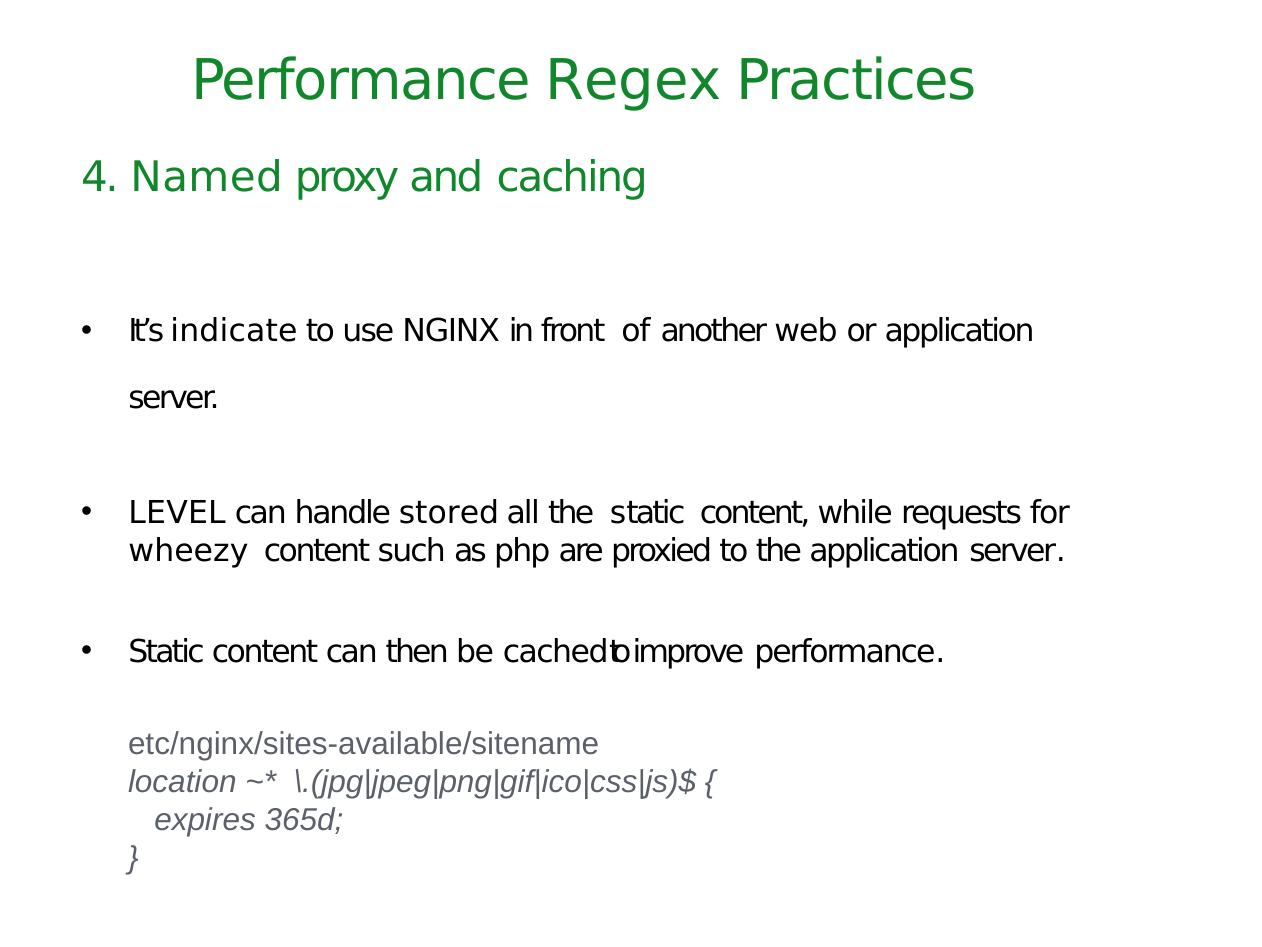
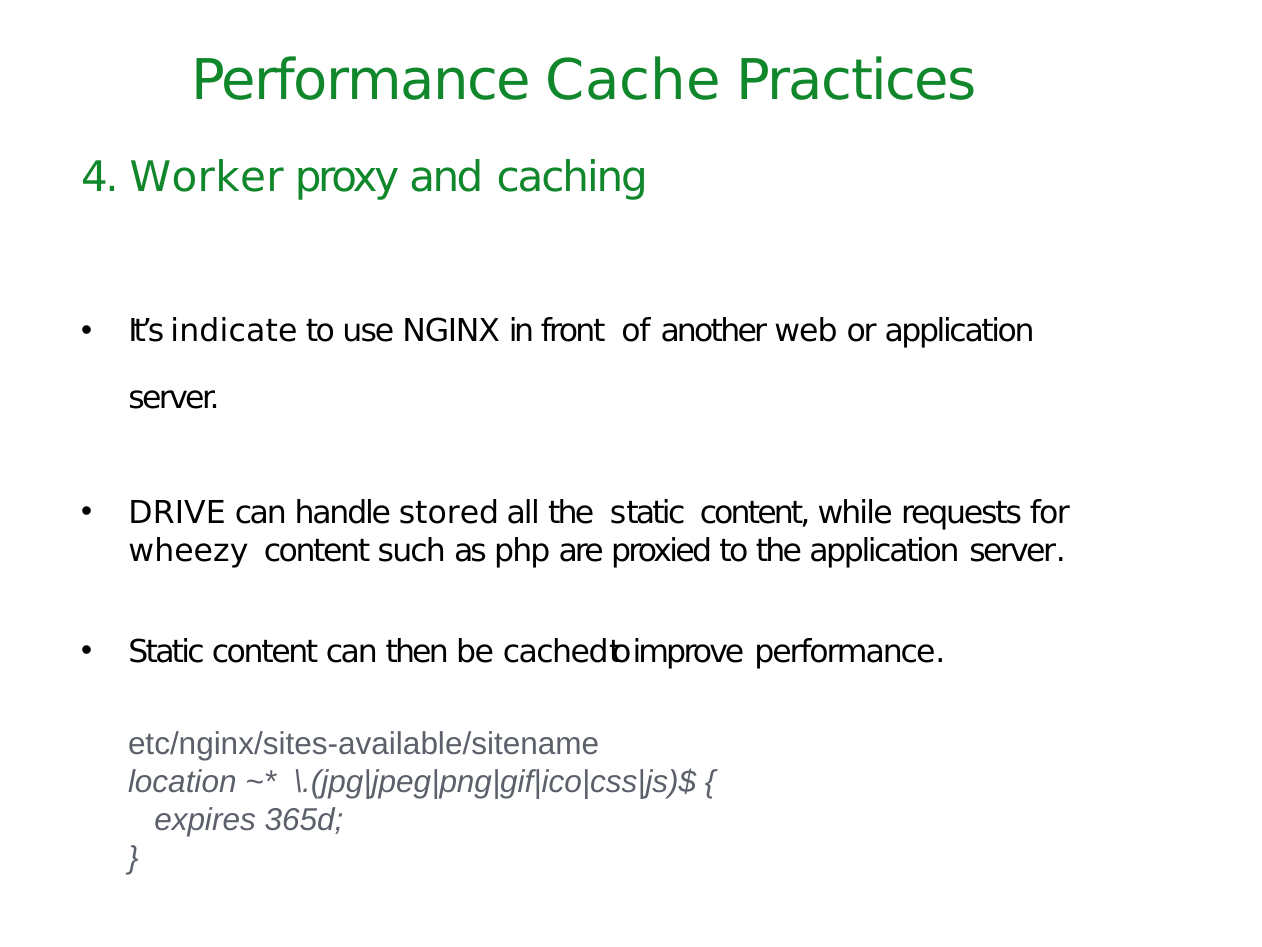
Regex: Regex -> Cache (633, 81)
Named: Named -> Worker (207, 177)
LEVEL: LEVEL -> DRIVE (177, 513)
